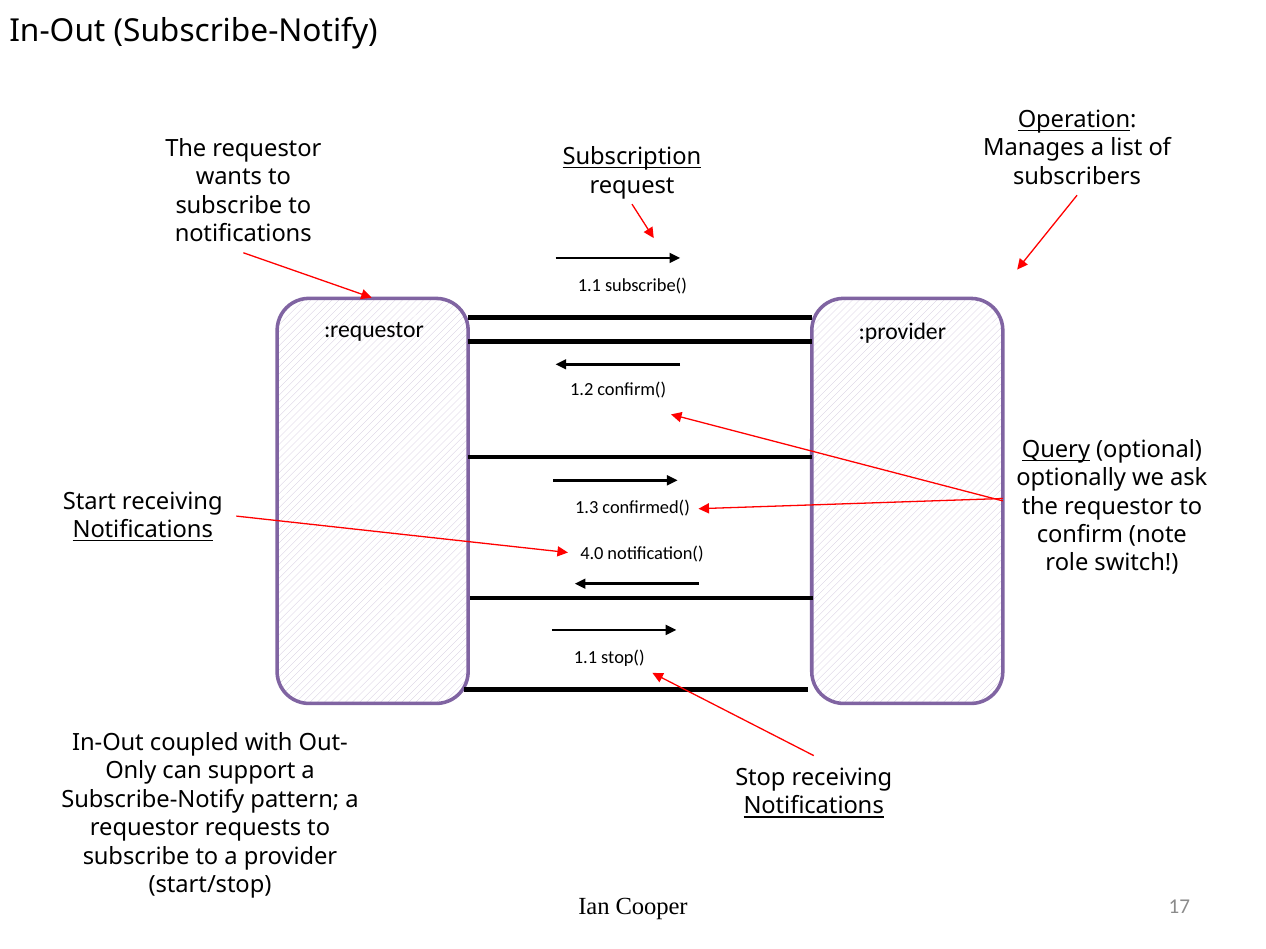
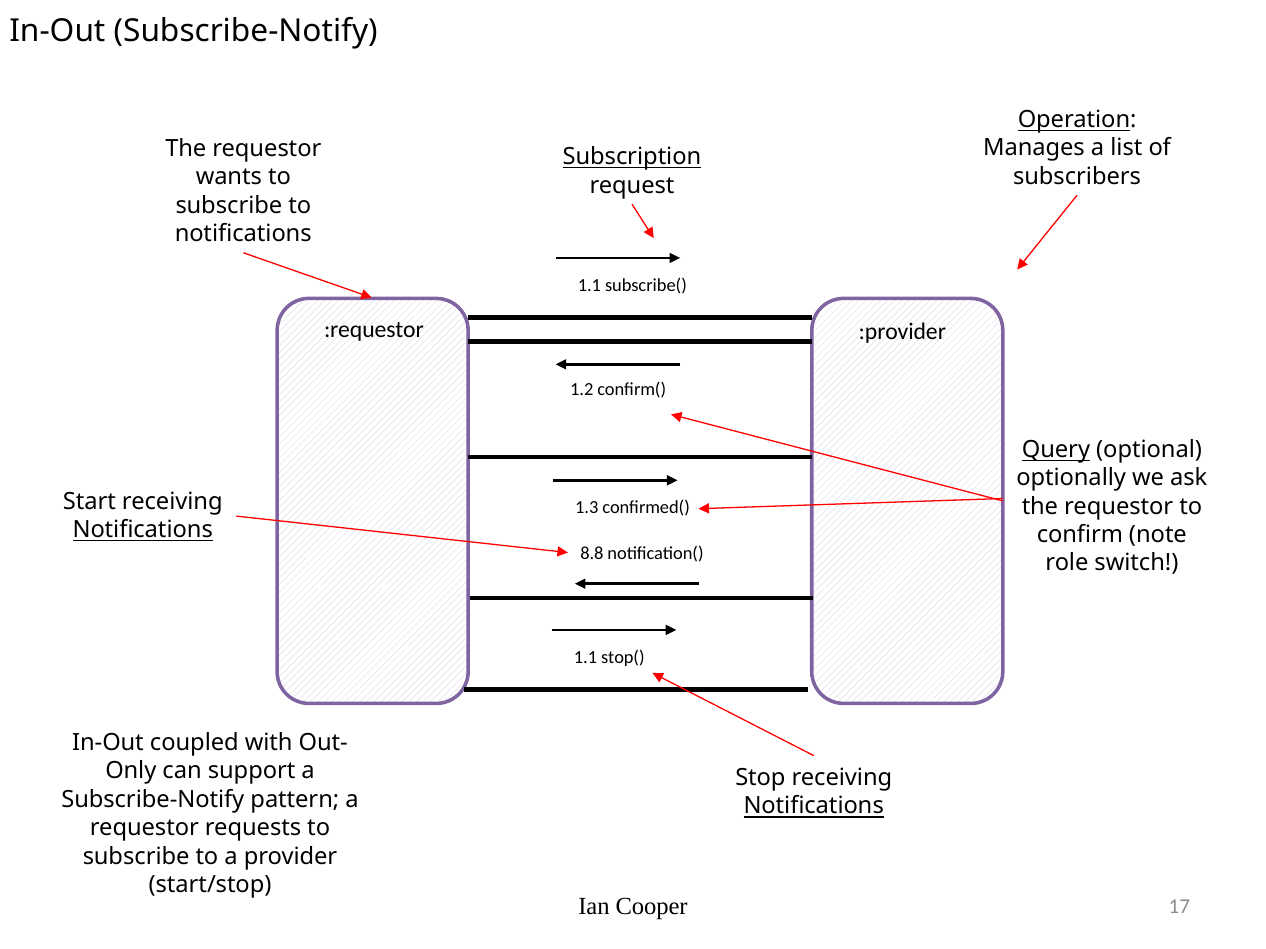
4.0: 4.0 -> 8.8 (592, 554)
